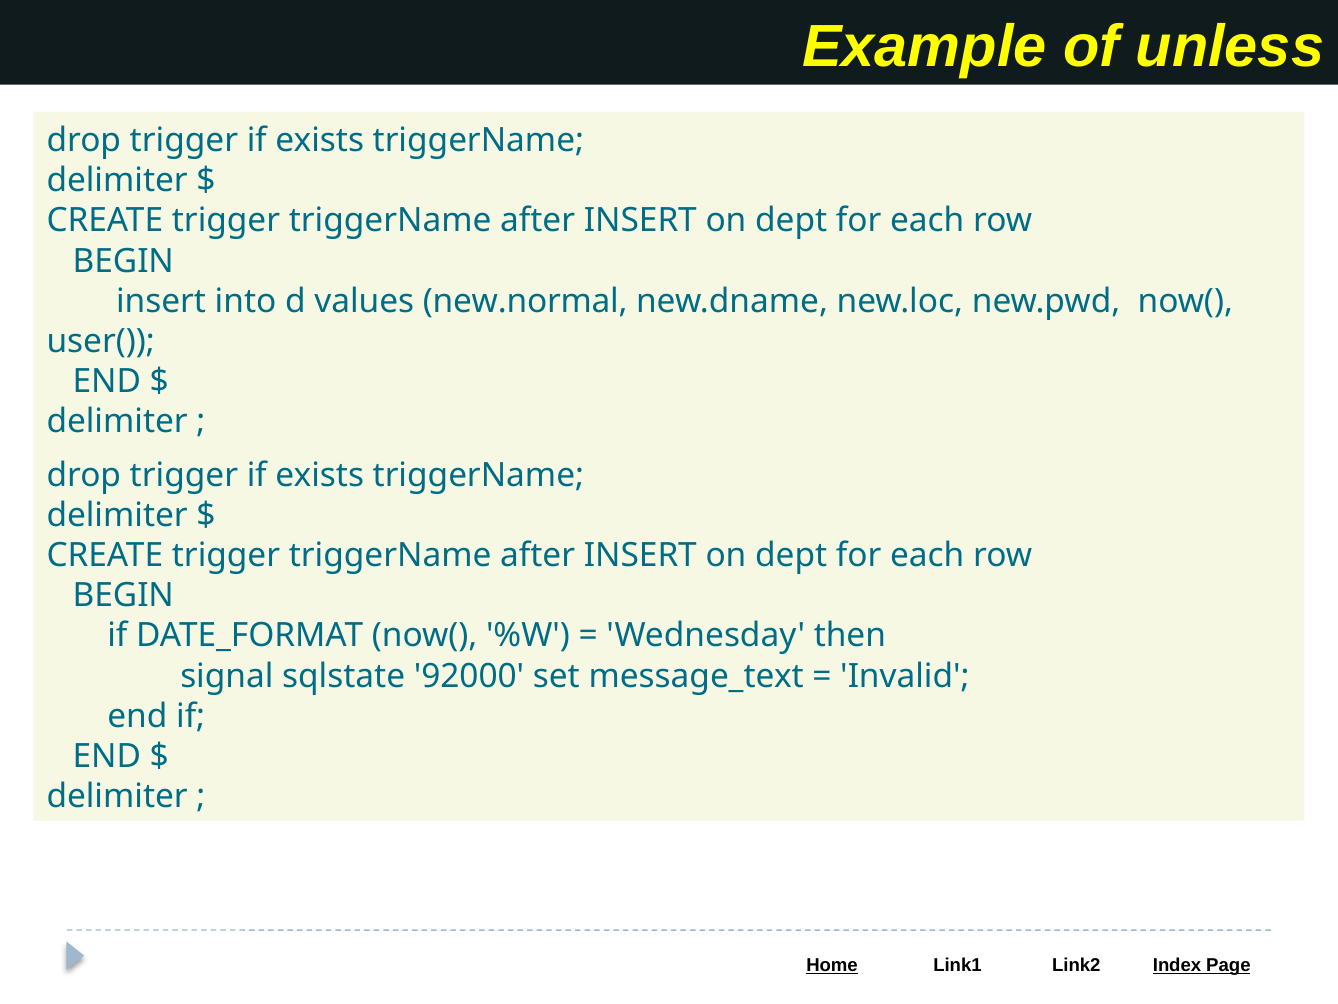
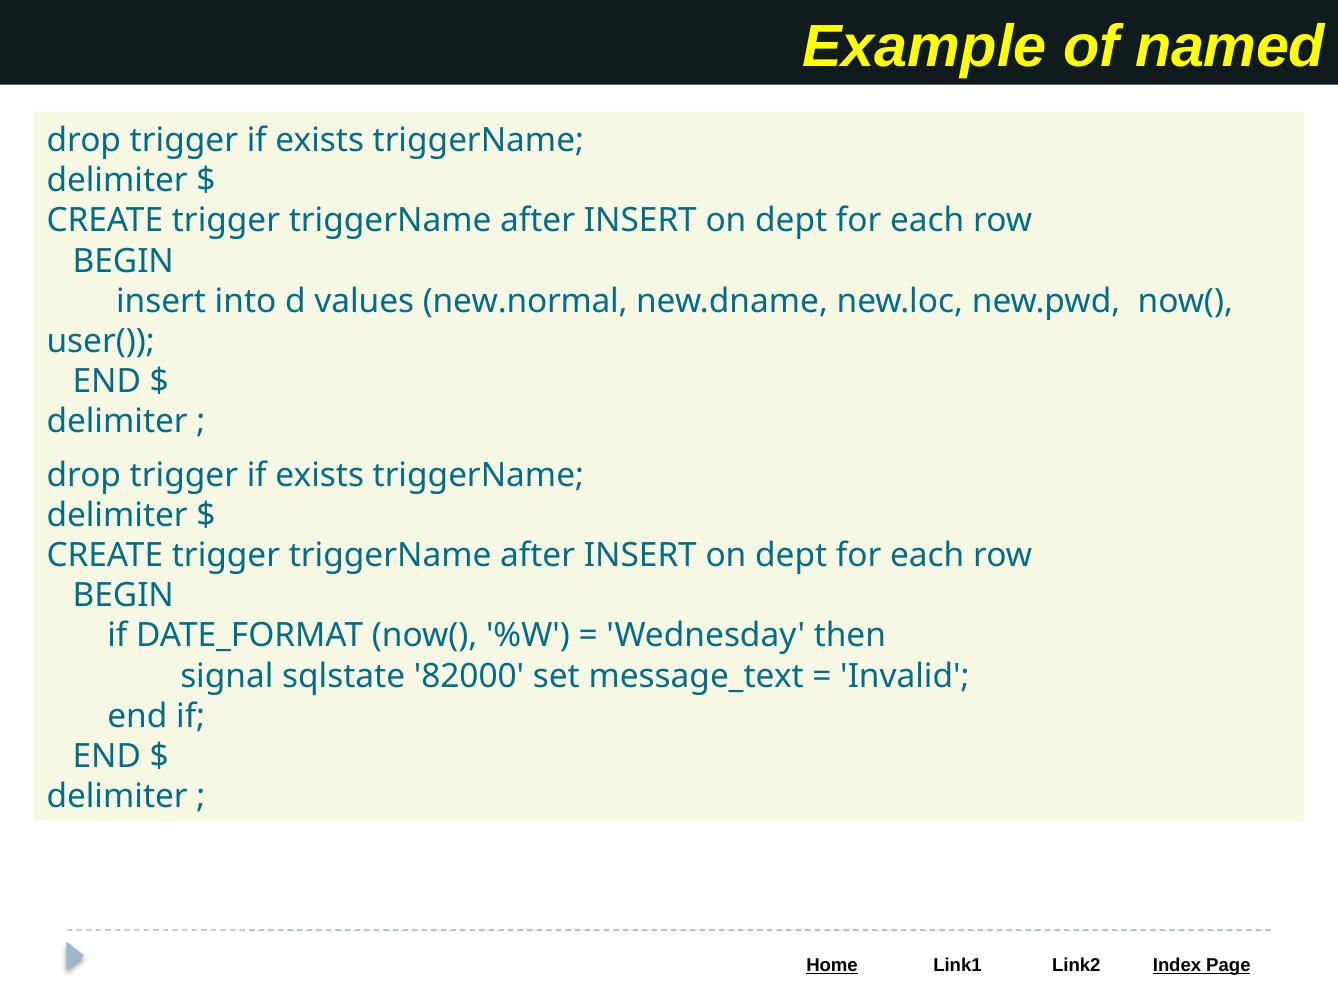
unless: unless -> named (1230, 46)
92000: 92000 -> 82000 (469, 676)
